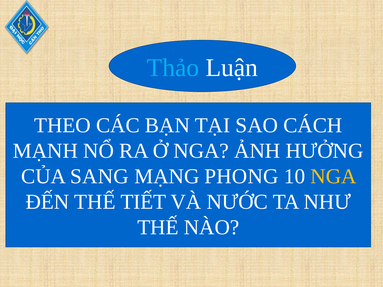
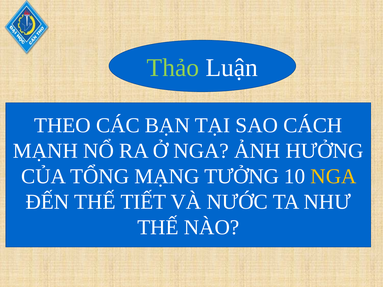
Thảo colour: light blue -> light green (173, 68)
SANG: SANG -> TỔNG (100, 177)
PHONG: PHONG -> TƯỞNG (242, 177)
